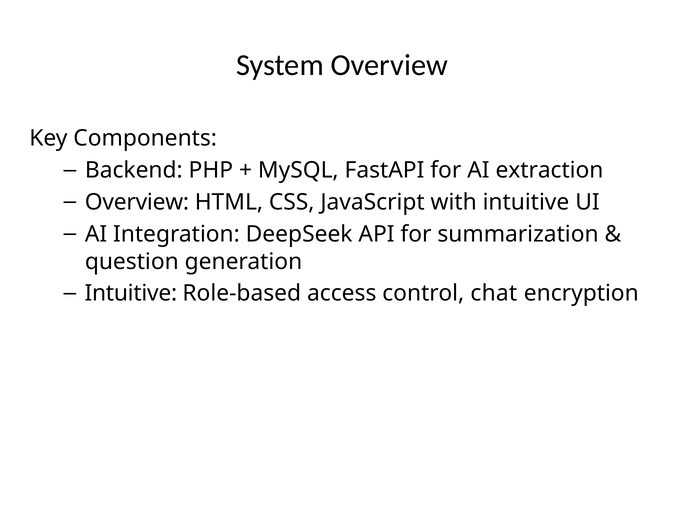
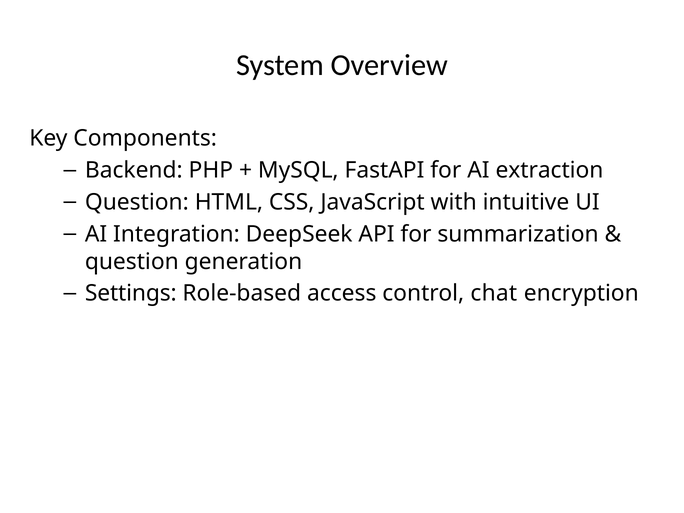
Overview: Overview -> Question (137, 202)
Intuitive: Intuitive -> Settings (131, 293)
